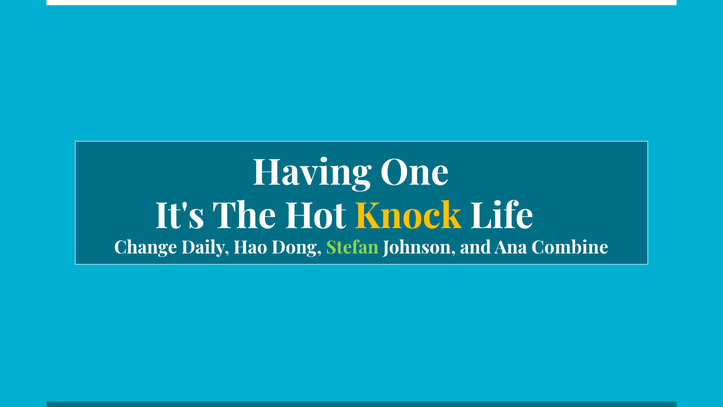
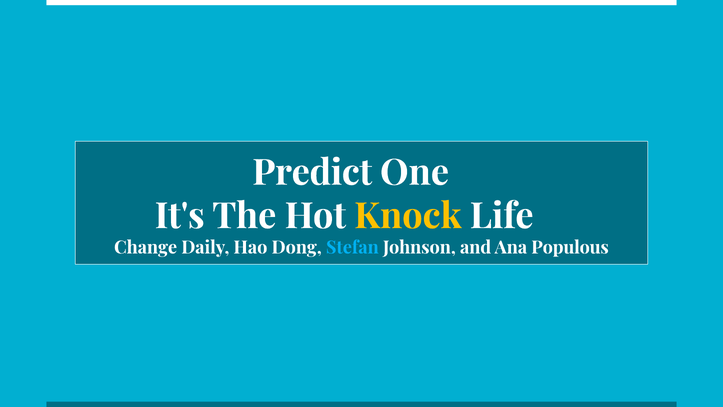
Having: Having -> Predict (312, 173)
Stefan colour: light green -> light blue (352, 247)
Combine: Combine -> Populous (570, 247)
